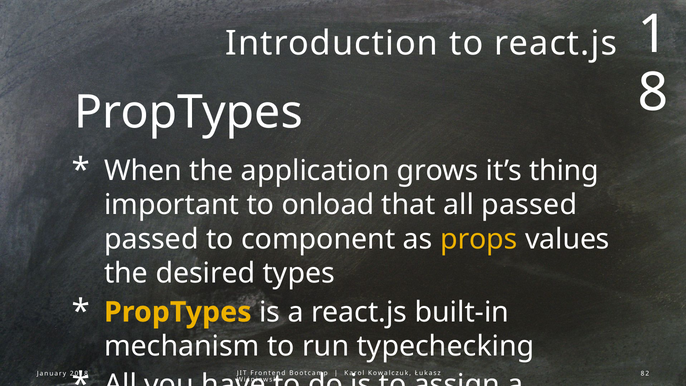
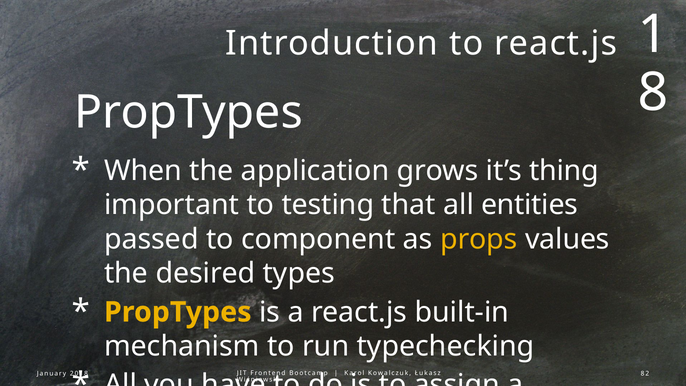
onload: onload -> testing (328, 205)
all passed: passed -> entities (530, 205)
